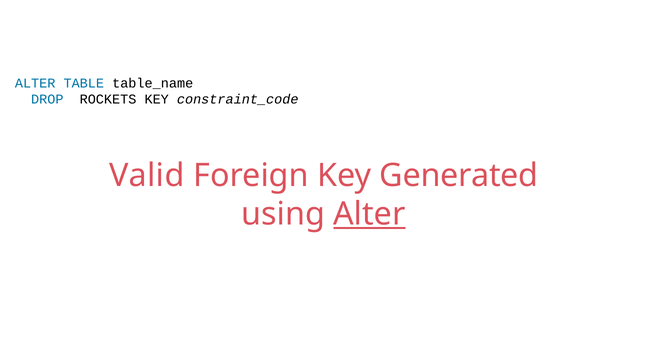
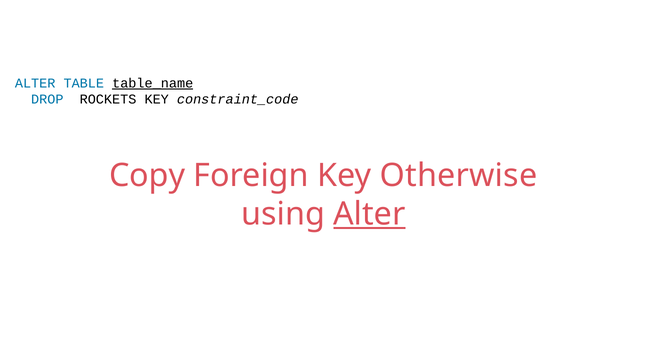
table_name underline: none -> present (153, 83)
Valid: Valid -> Copy (147, 175)
Generated: Generated -> Otherwise (459, 175)
